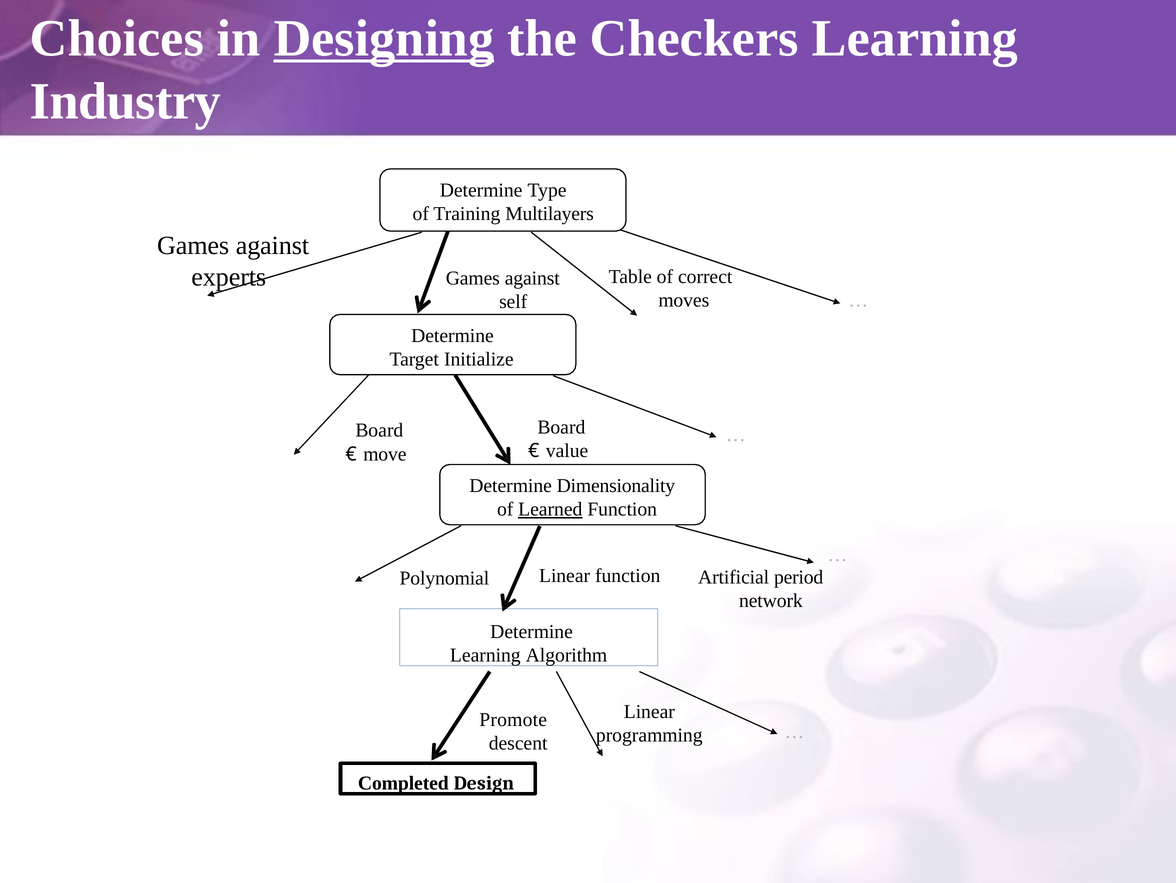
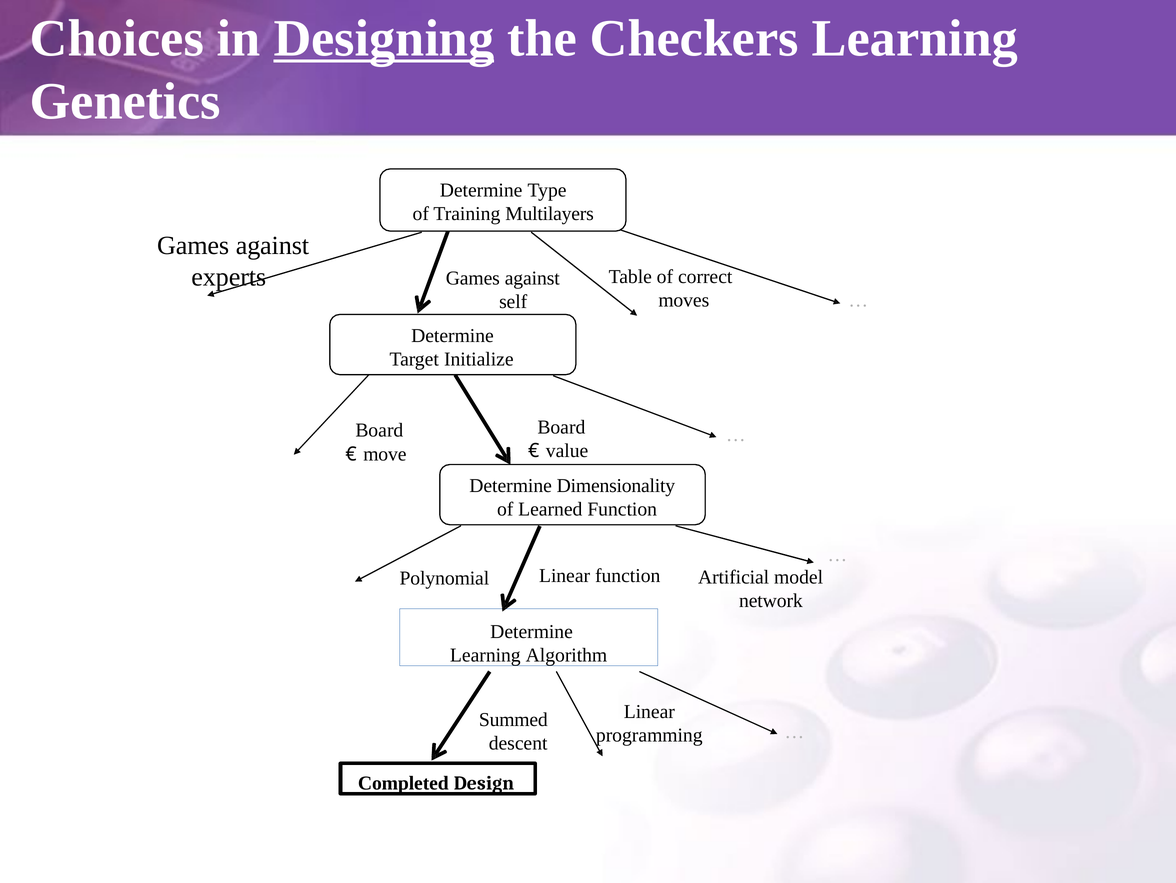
Industry: Industry -> Genetics (125, 101)
Learned underline: present -> none (550, 509)
period: period -> model (799, 577)
Promote: Promote -> Summed (513, 720)
